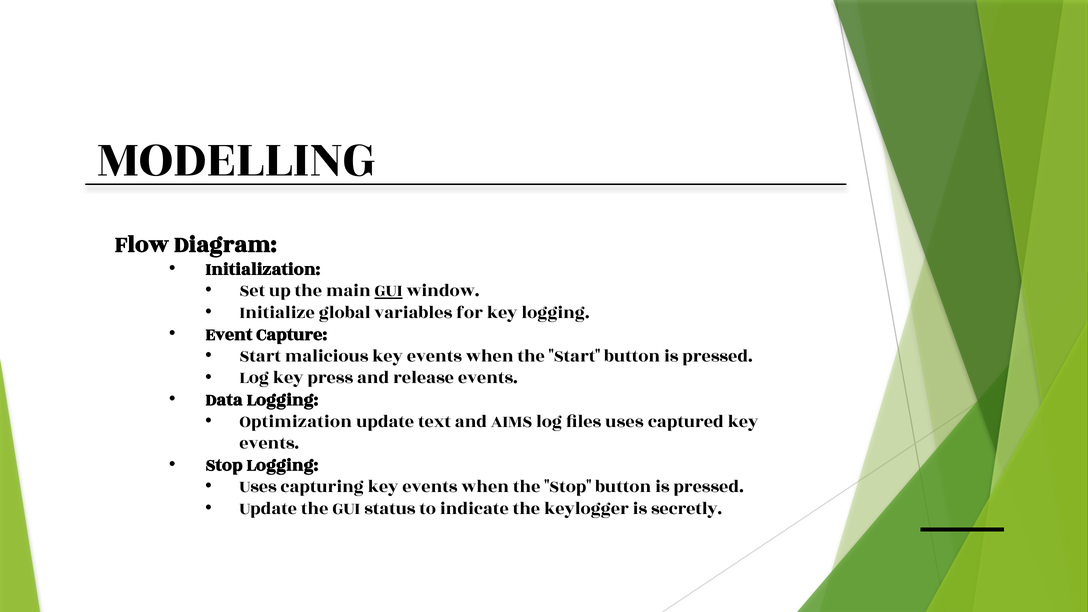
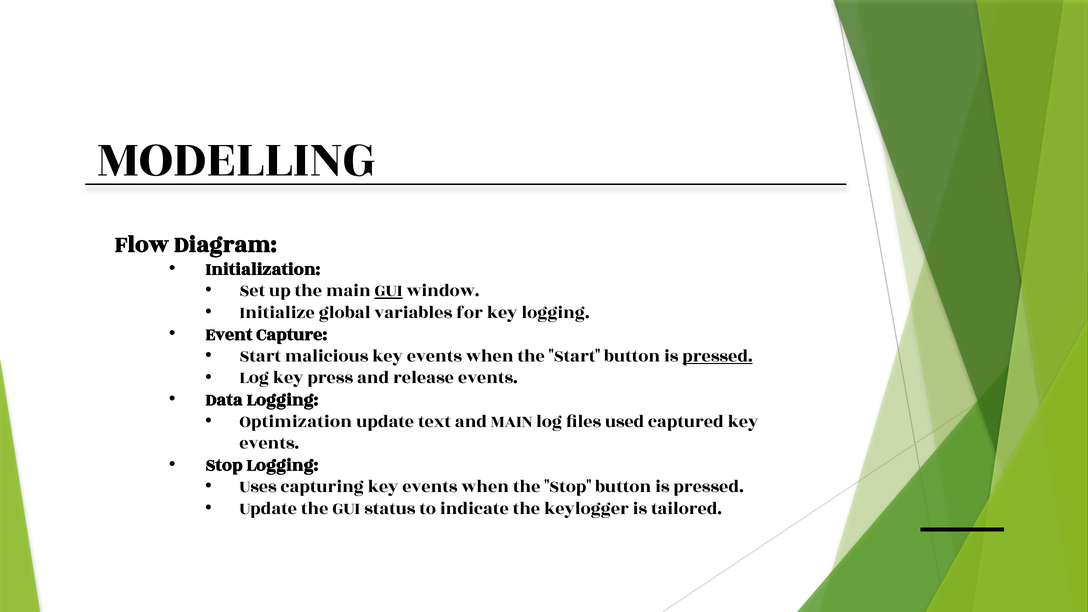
pressed underline: none -> present (718, 356)
and AIMS: AIMS -> MAIN (512, 421)
files uses: uses -> used (625, 421)
secretly: secretly -> tailored (686, 508)
